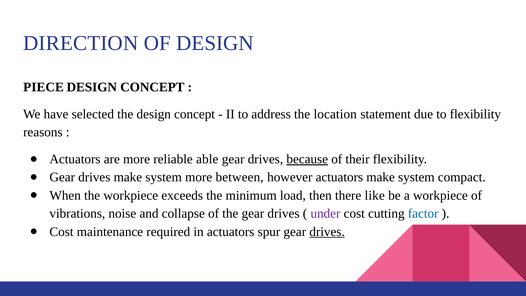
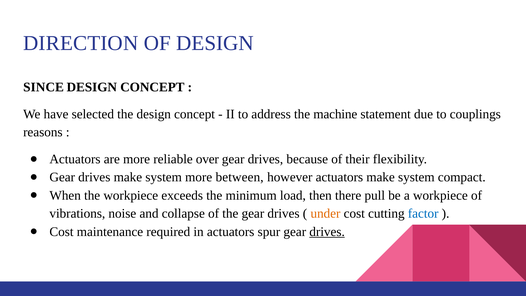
PIECE: PIECE -> SINCE (44, 87)
location: location -> machine (335, 114)
to flexibility: flexibility -> couplings (475, 114)
able: able -> over (207, 159)
because underline: present -> none (307, 159)
like: like -> pull (375, 195)
under colour: purple -> orange (325, 214)
